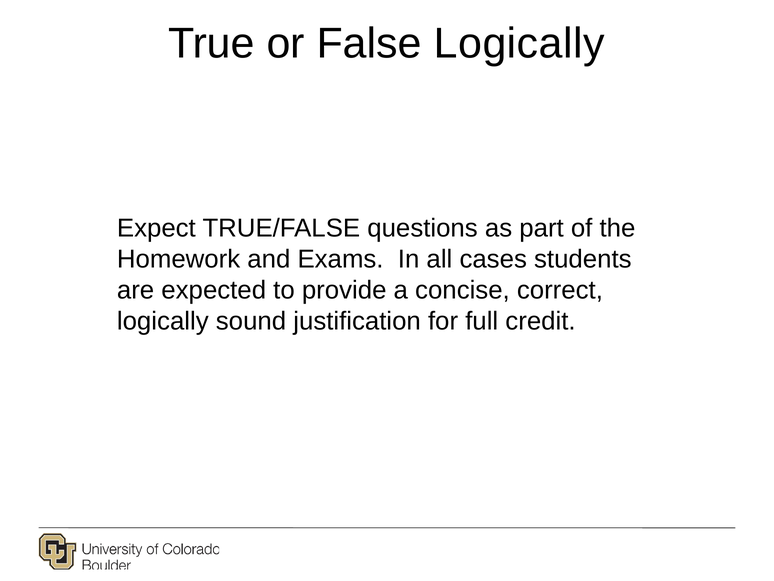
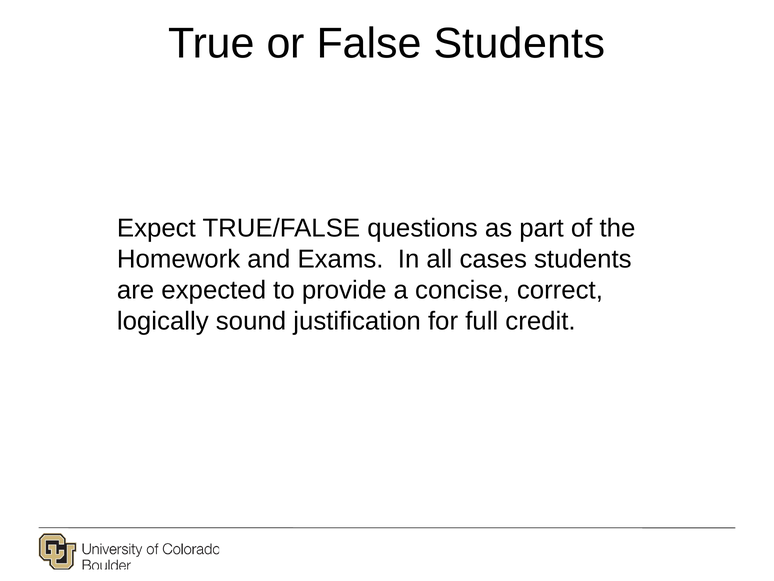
False Logically: Logically -> Students (519, 44)
